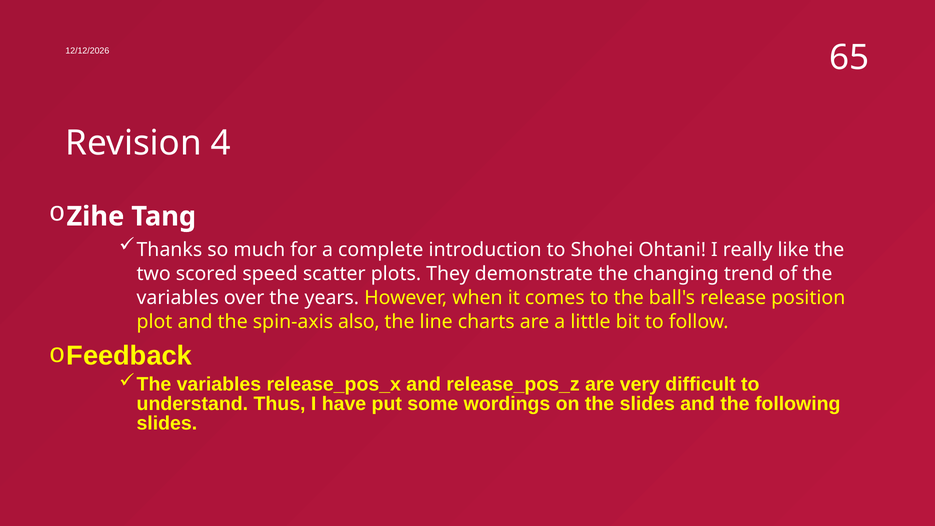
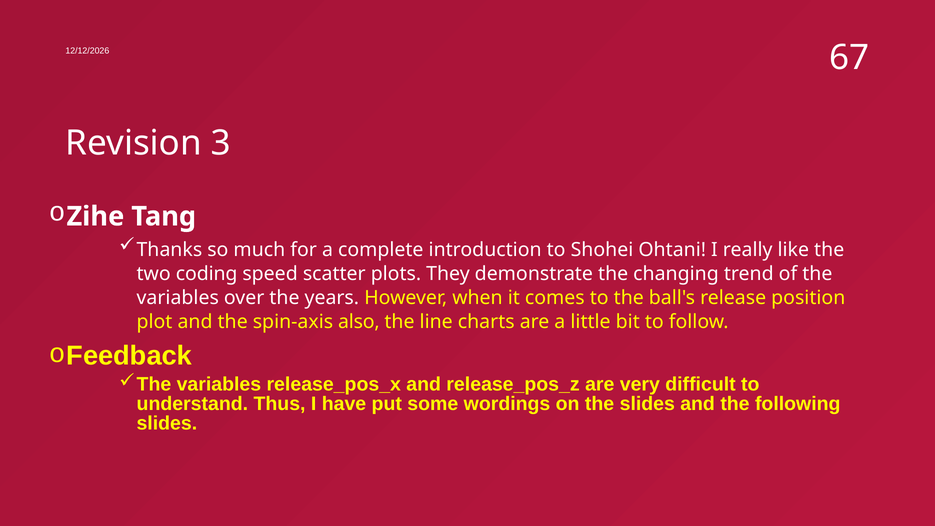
65: 65 -> 67 (849, 58)
4: 4 -> 3 (221, 143)
scored: scored -> coding (207, 274)
